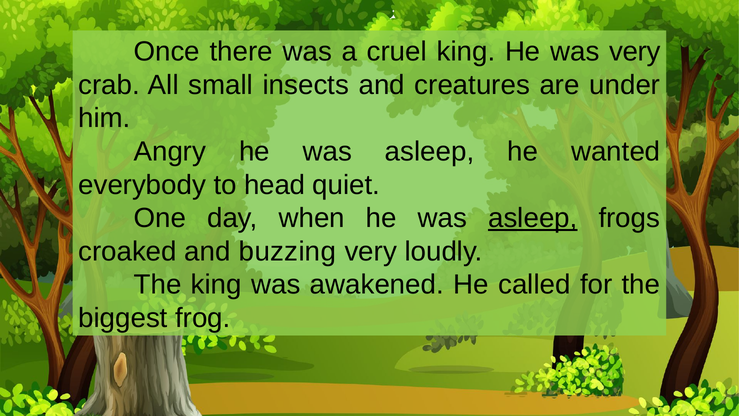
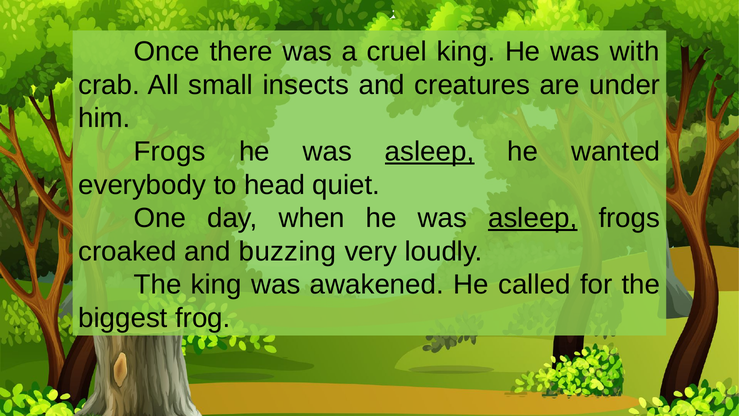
was very: very -> with (635, 52)
Angry: Angry -> Frogs (170, 151)
asleep underline: none -> present (430, 151)
